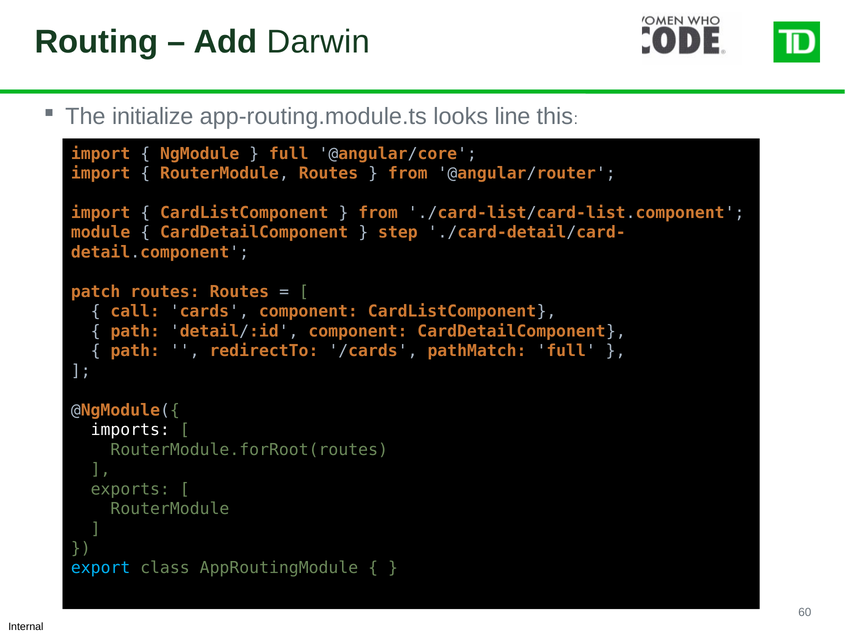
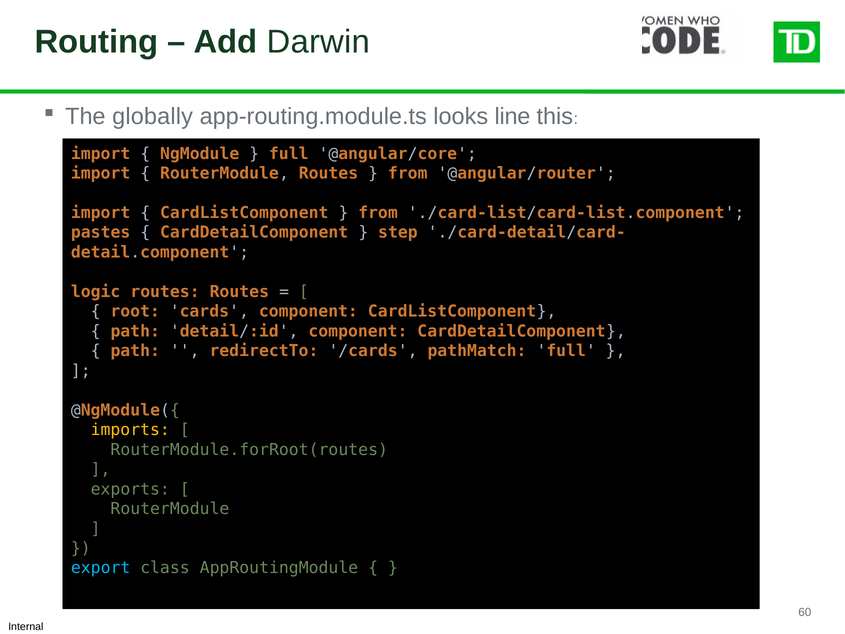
initialize: initialize -> globally (153, 116)
module: module -> pastes (101, 232)
patch: patch -> logic (96, 292)
call: call -> root (135, 311)
imports colour: white -> yellow (130, 430)
